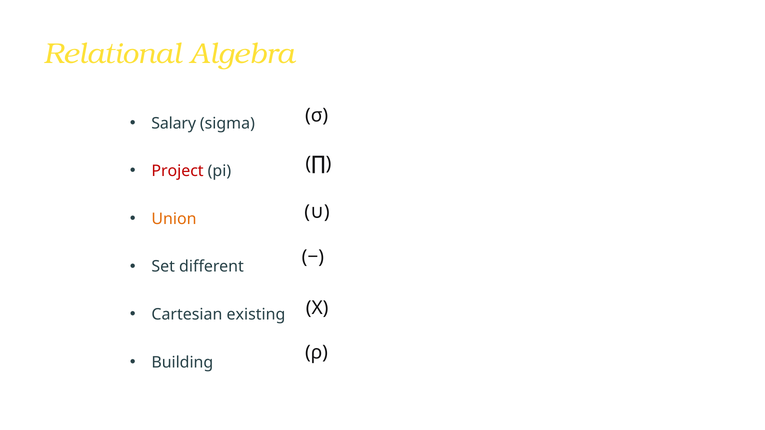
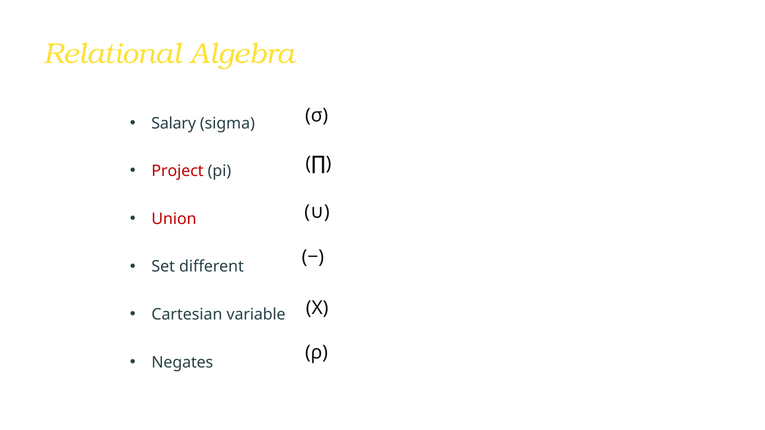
Union colour: orange -> red (174, 219)
existing: existing -> variable (256, 315)
Building: Building -> Negates (182, 363)
